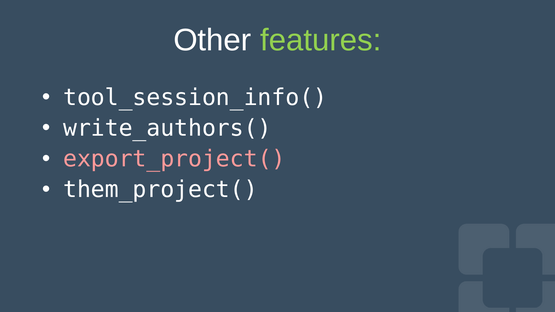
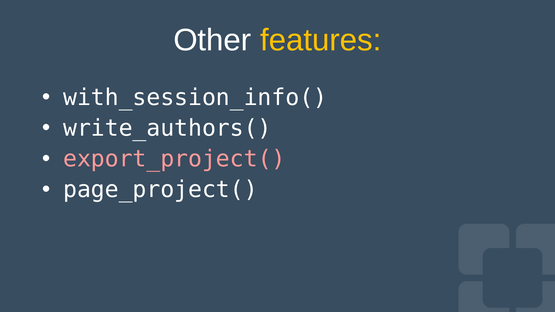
features colour: light green -> yellow (321, 40)
tool_session_info(: tool_session_info( -> with_session_info( (195, 98)
them_project(: them_project( -> page_project( (160, 190)
